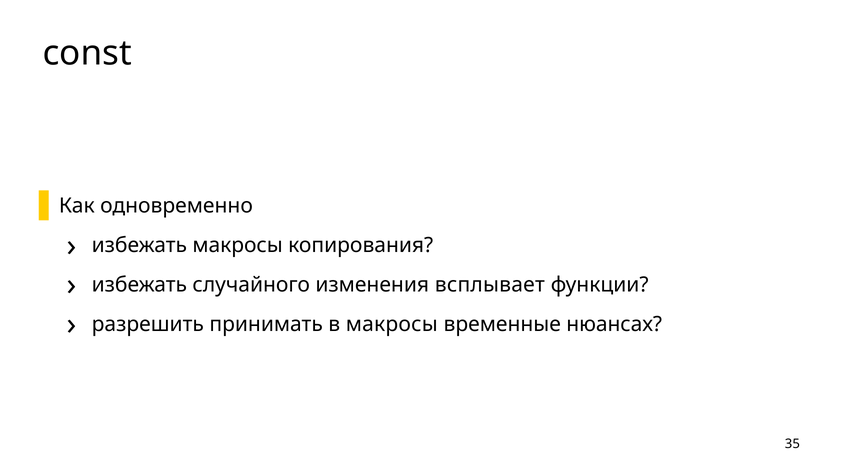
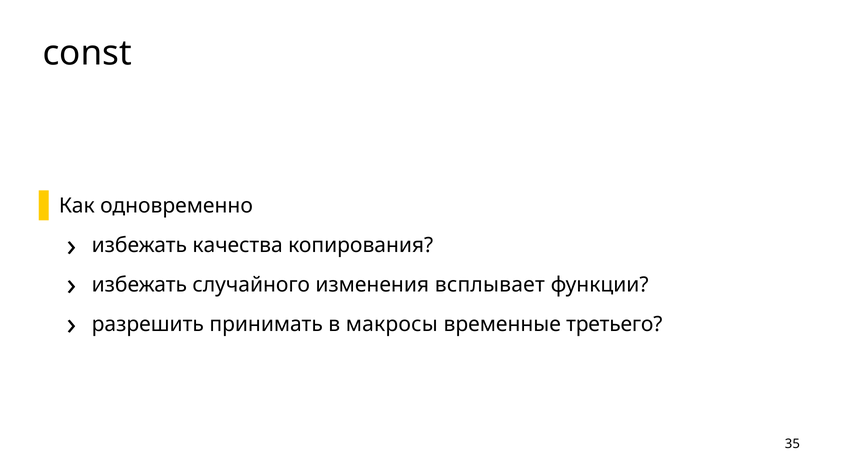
избежать макросы: макросы -> качества (238, 246)
нюансах: нюансах -> третьего (614, 325)
